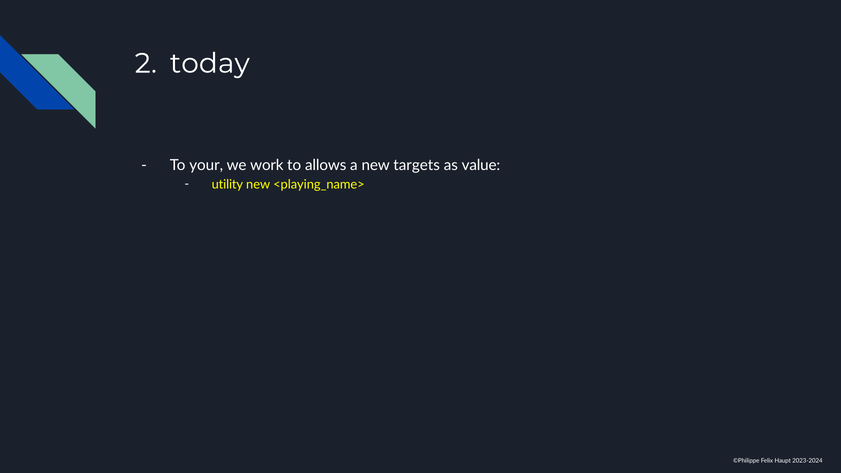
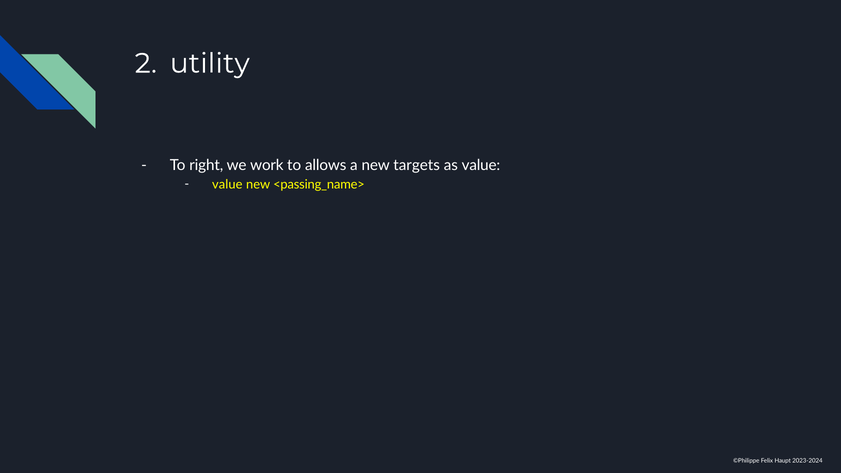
today: today -> utility (210, 63)
your: your -> right (206, 165)
utility: utility -> value (227, 184)
<playing_name>: <playing_name> -> <passing_name> (319, 184)
